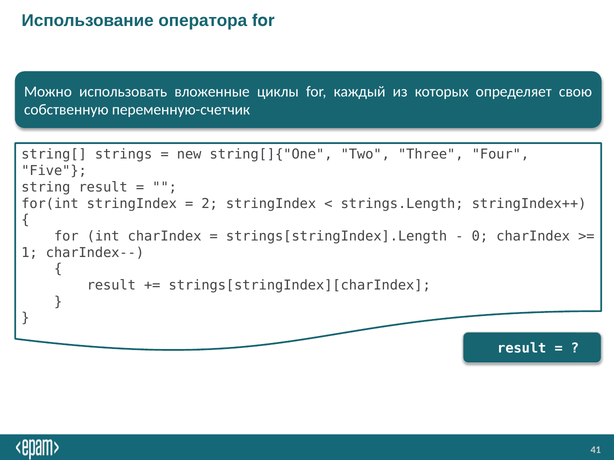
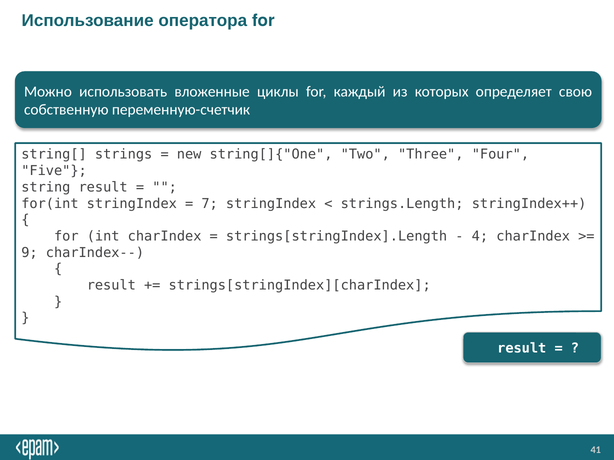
2: 2 -> 7 (210, 204)
0: 0 -> 4 (480, 236)
1: 1 -> 9 (29, 253)
